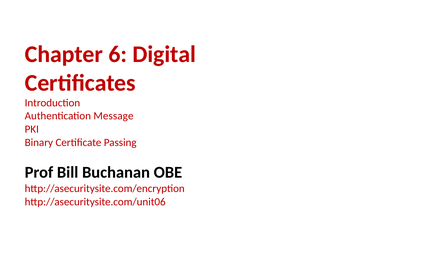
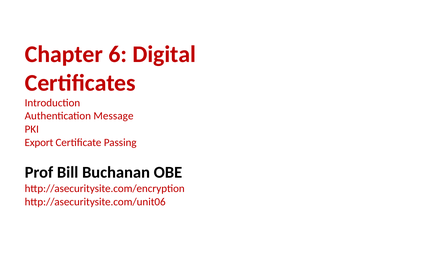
Binary: Binary -> Export (39, 142)
